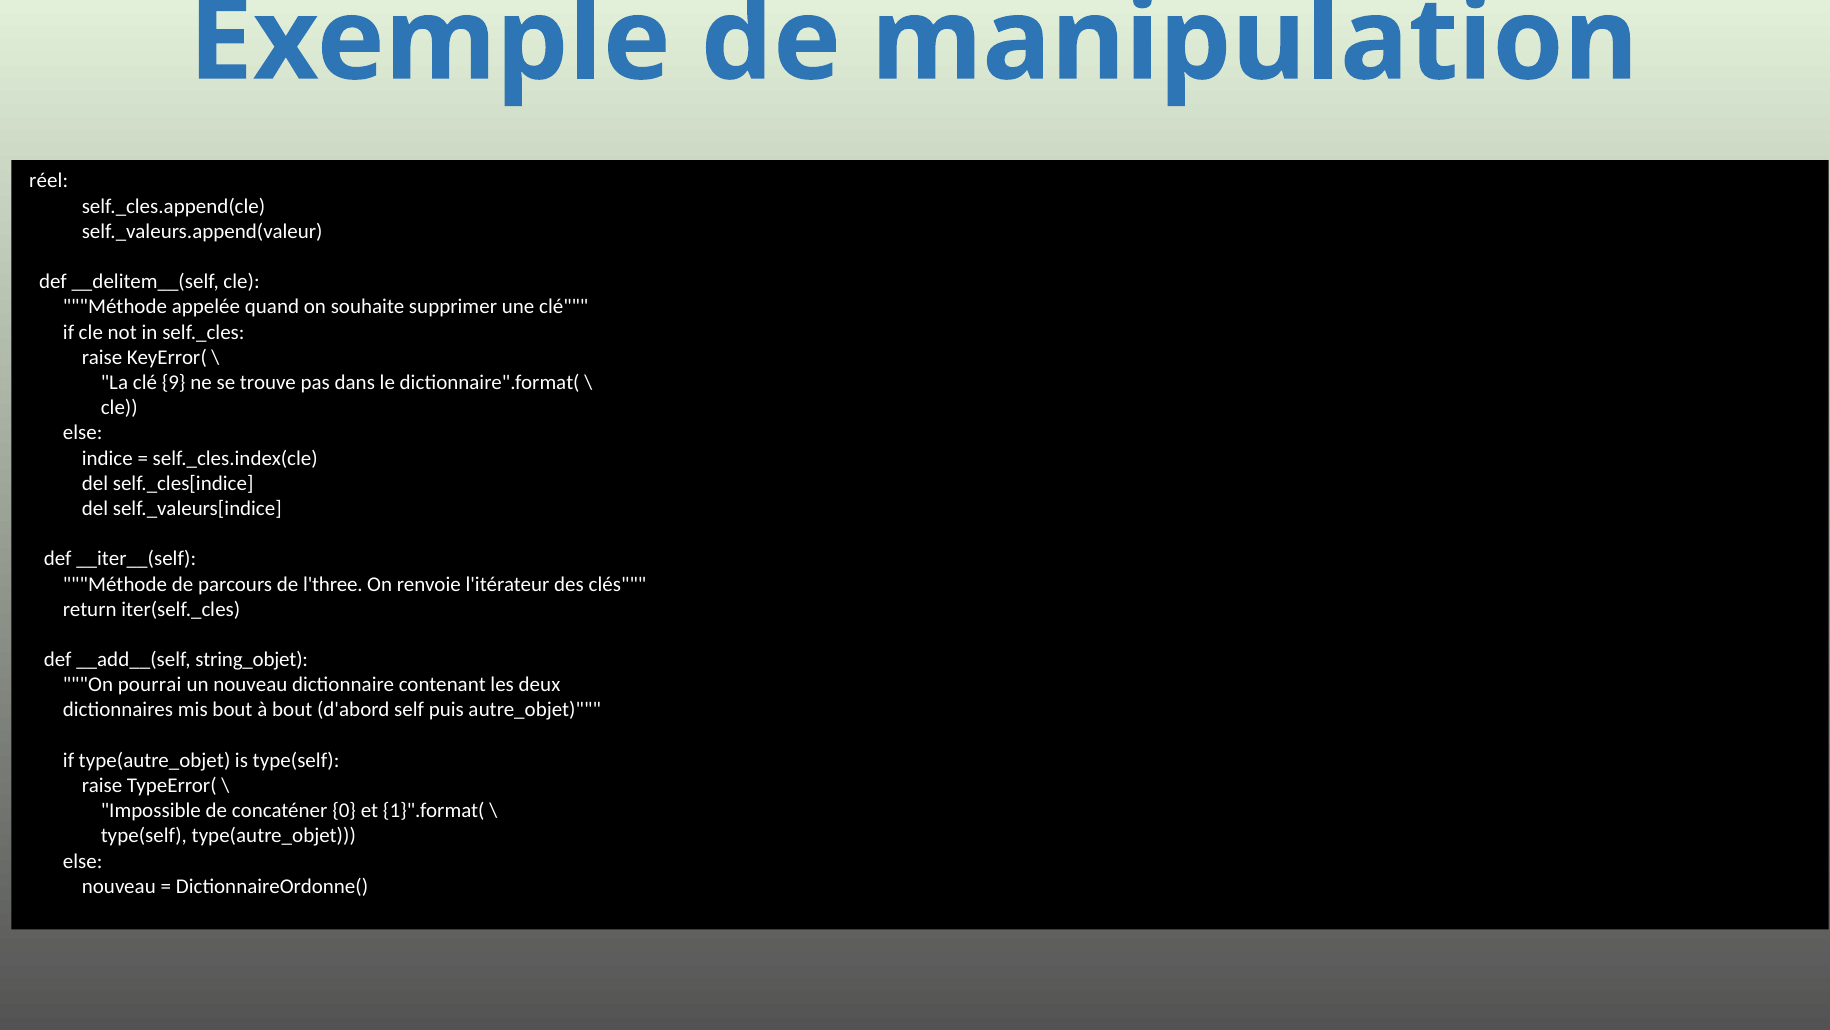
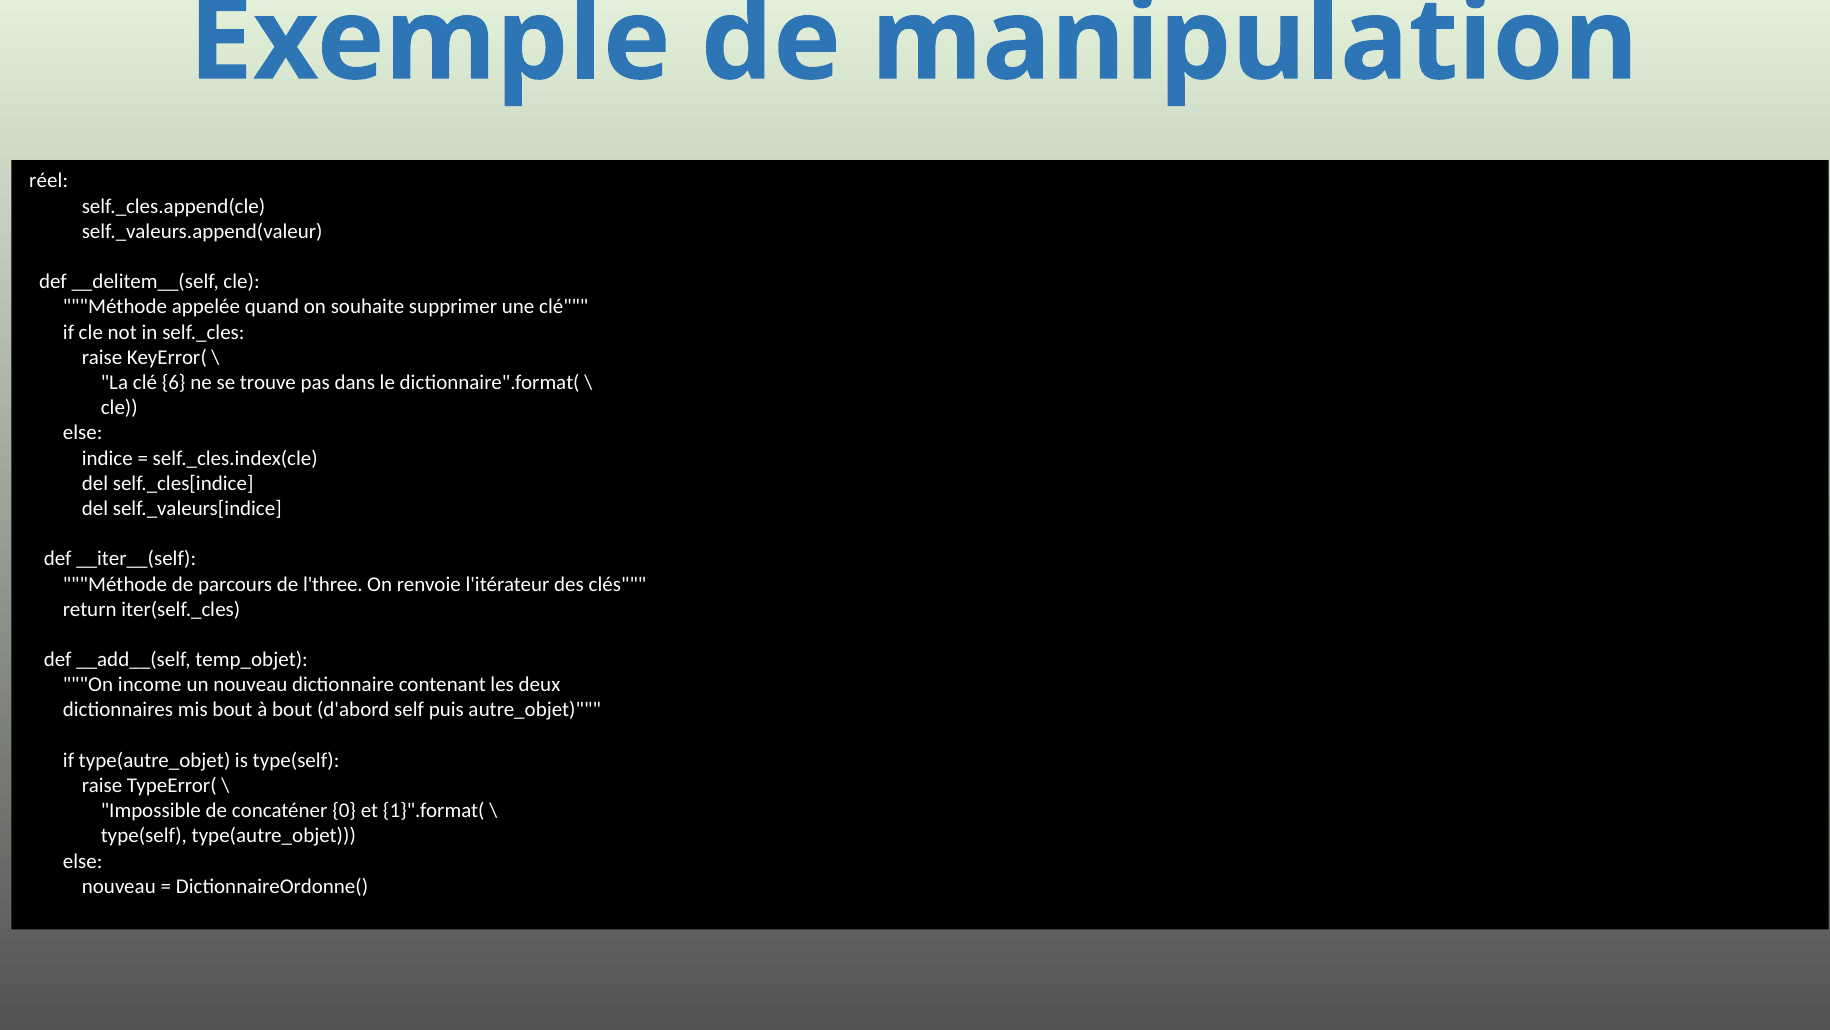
9: 9 -> 6 (174, 382)
string_objet: string_objet -> temp_objet (252, 659)
pourrai: pourrai -> income (150, 684)
